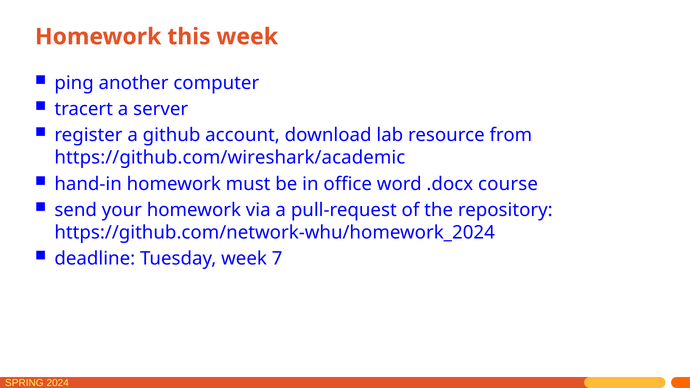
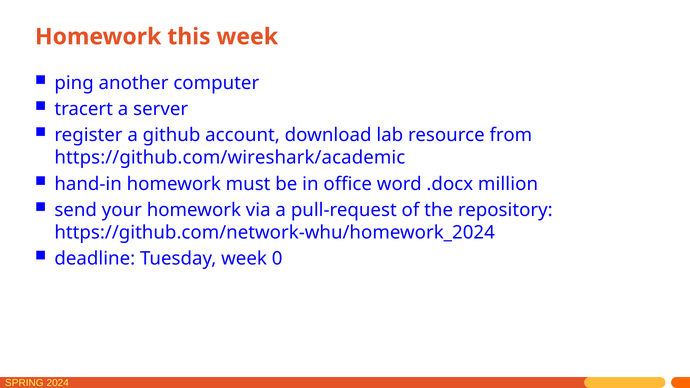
course: course -> million (508, 184)
7: 7 -> 0 (277, 259)
